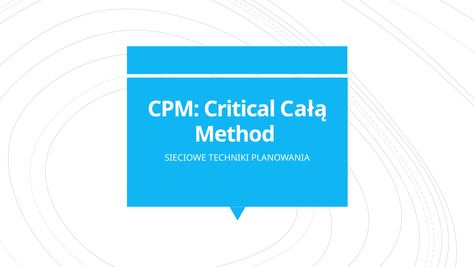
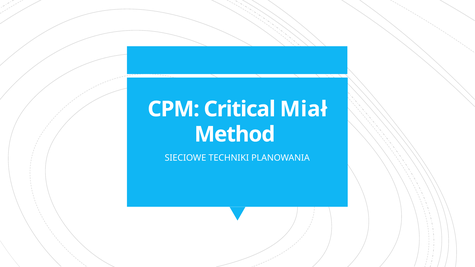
Całą: Całą -> Miał (304, 109)
